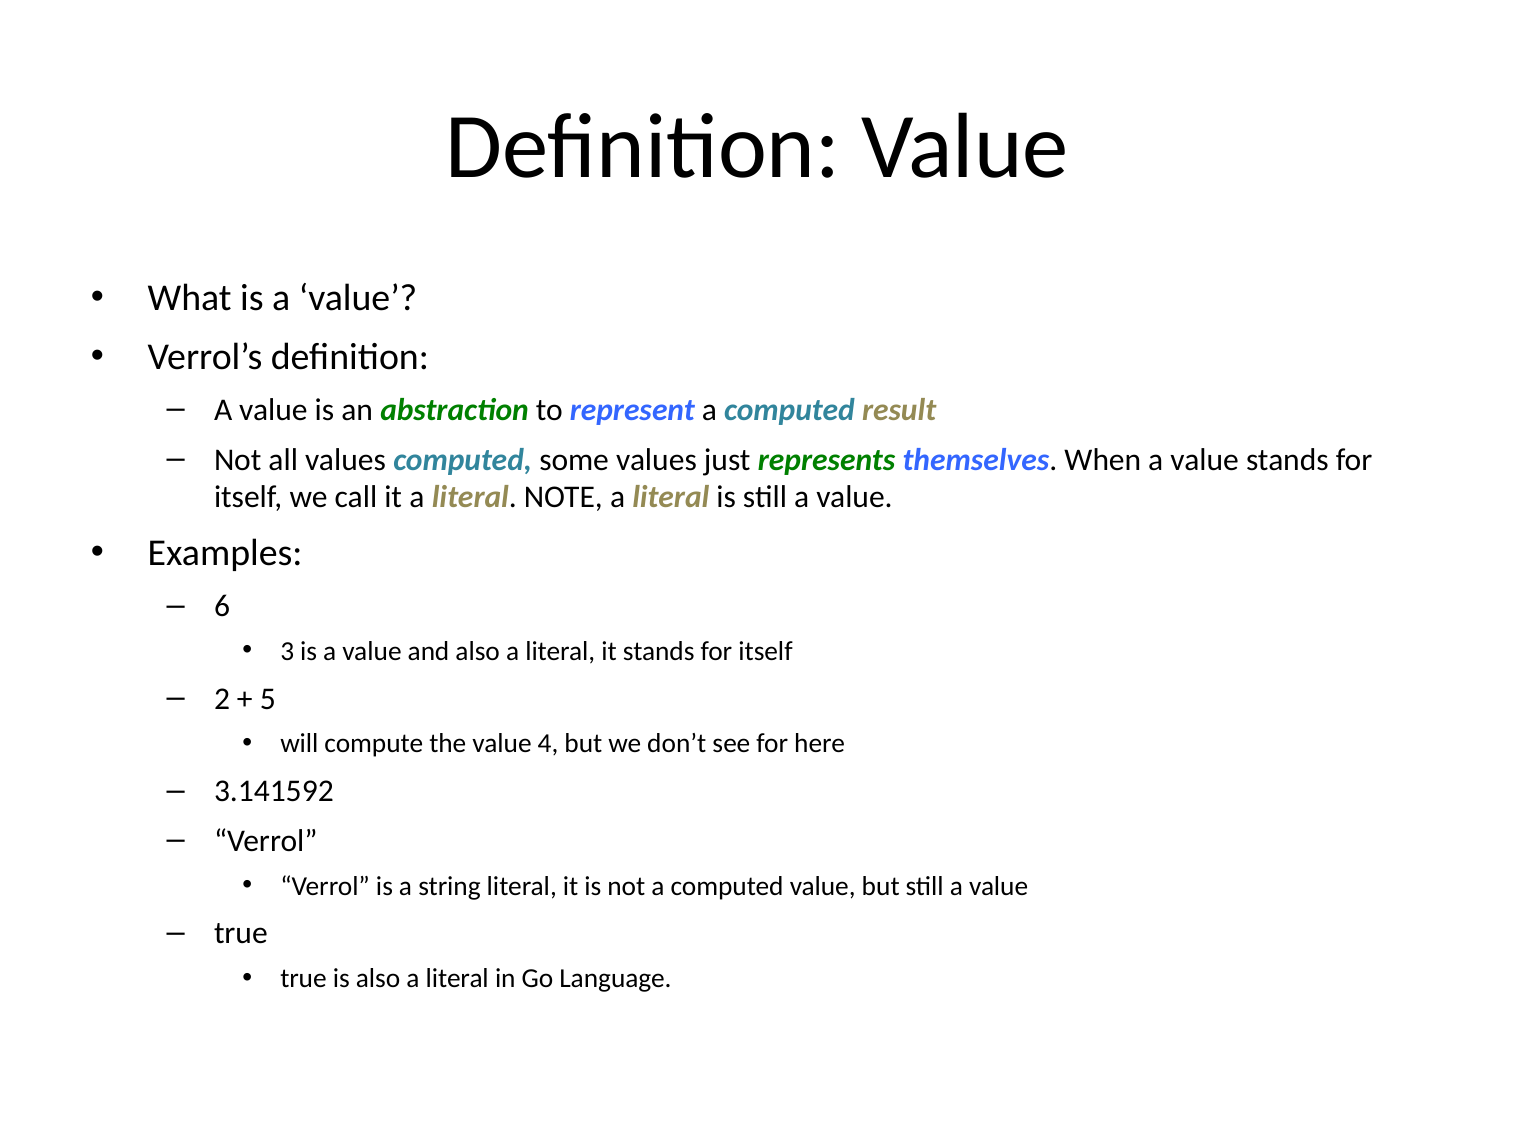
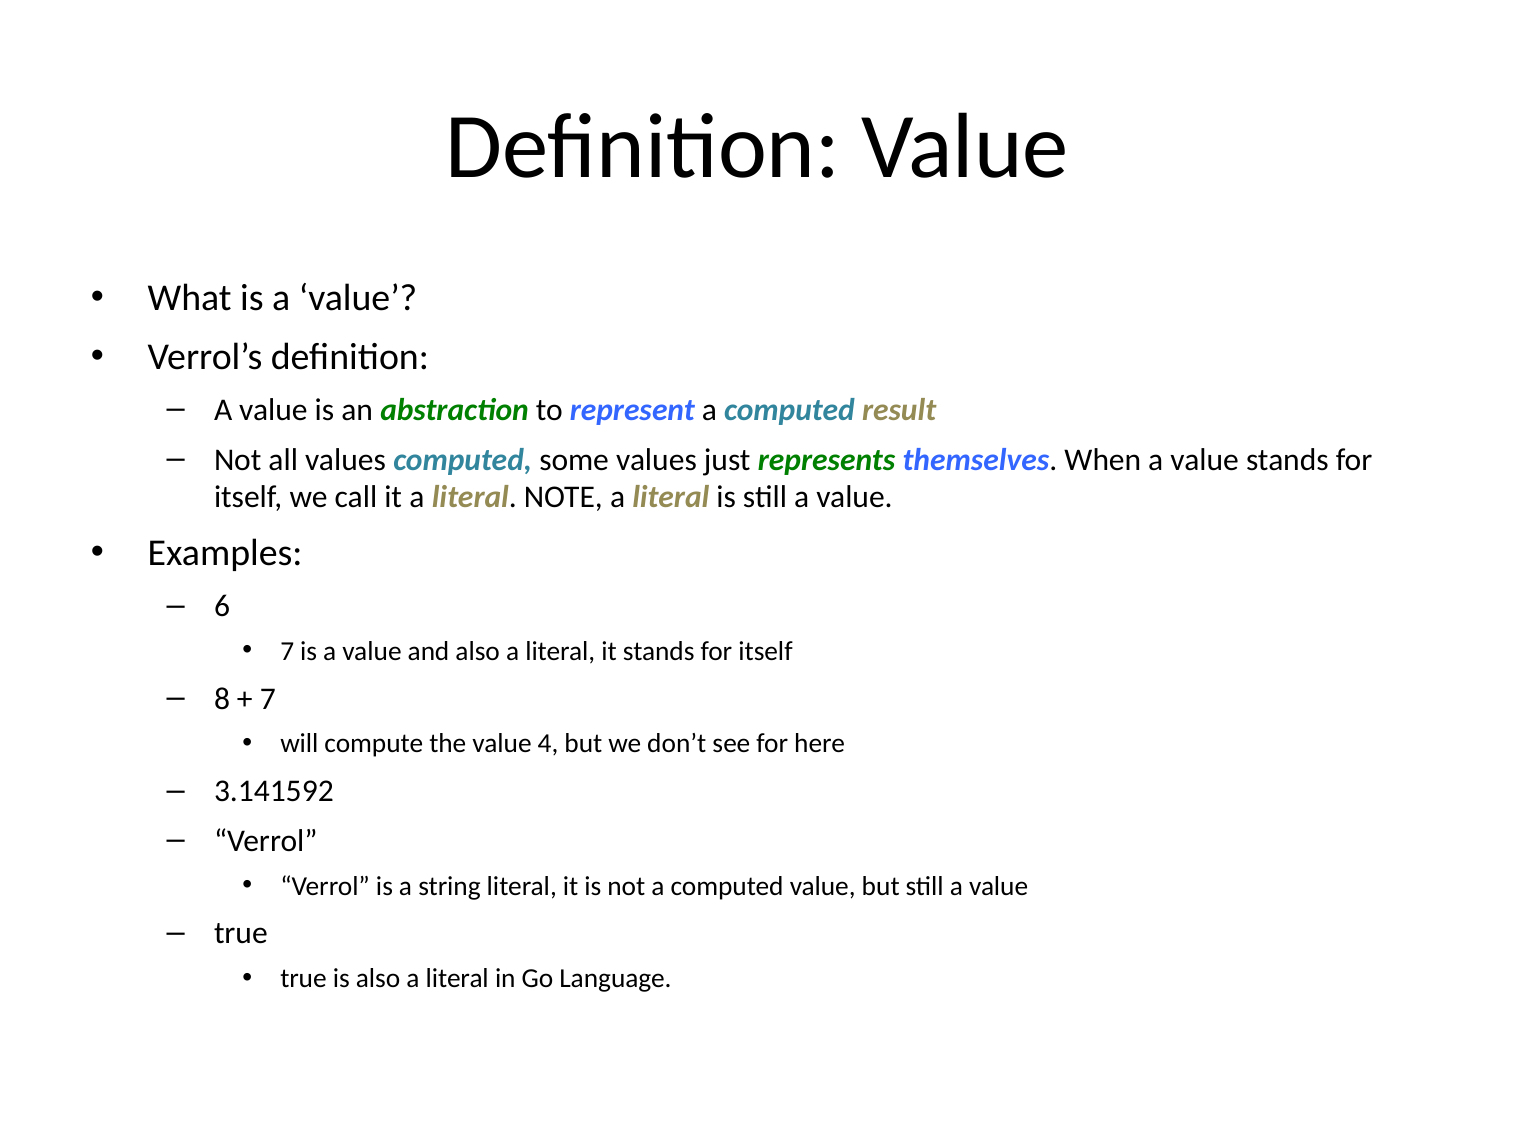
3: 3 -> 7 (287, 651)
2: 2 -> 8 (222, 699)
5: 5 -> 7 (268, 699)
